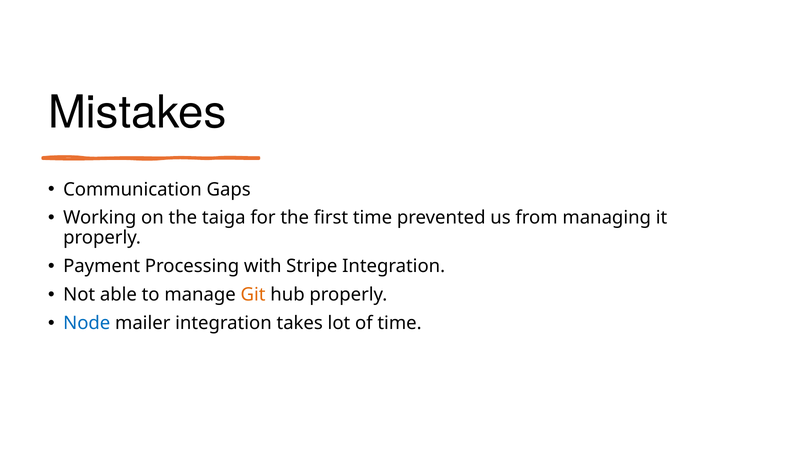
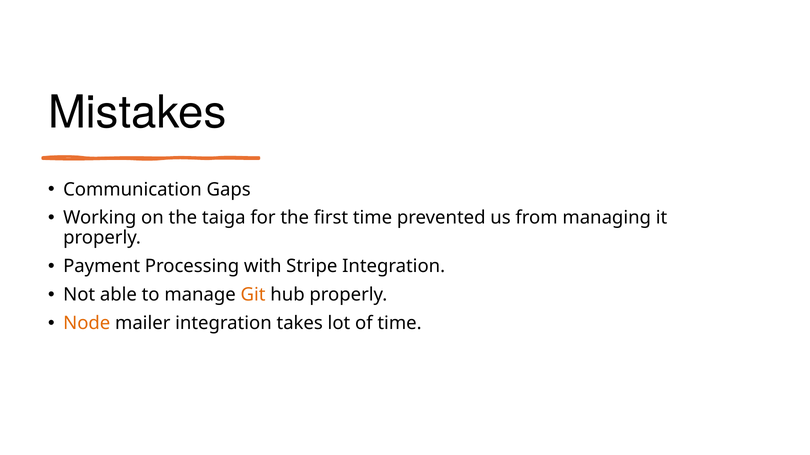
Node colour: blue -> orange (87, 324)
